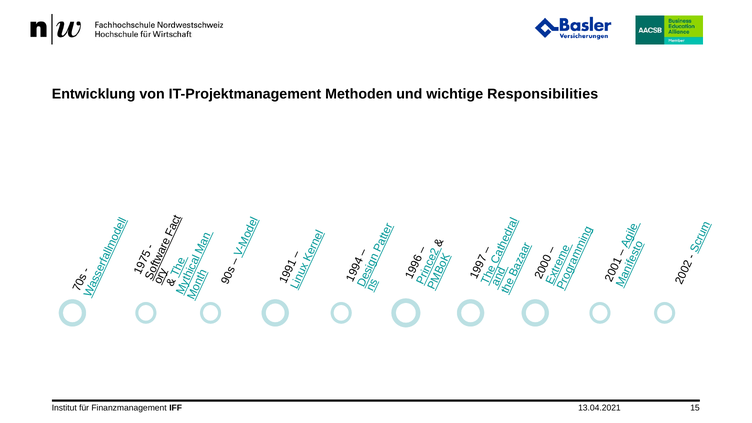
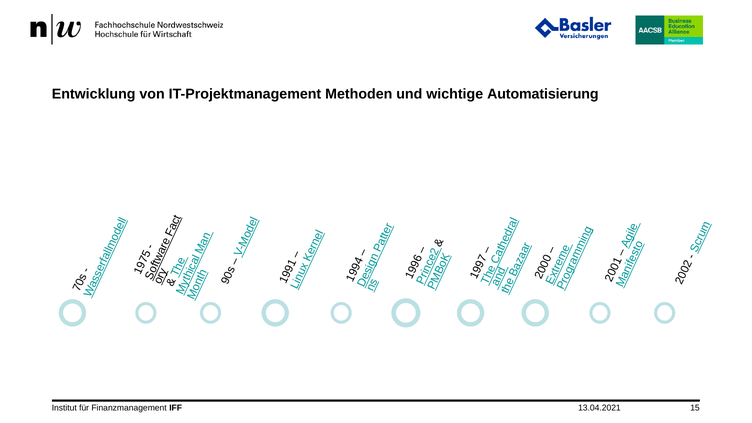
Responsibilities: Responsibilities -> Automatisierung (543, 94)
